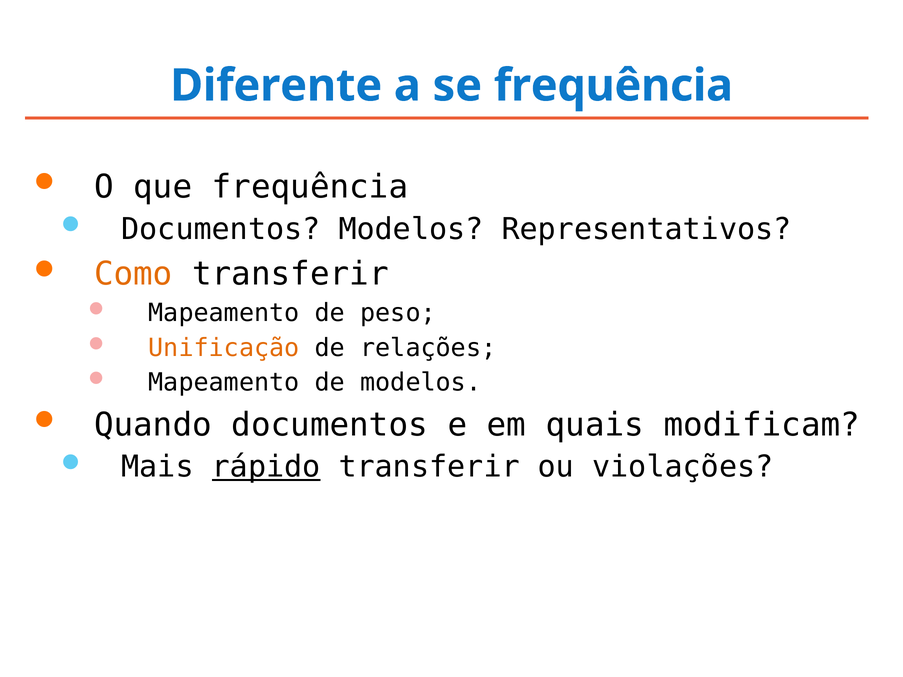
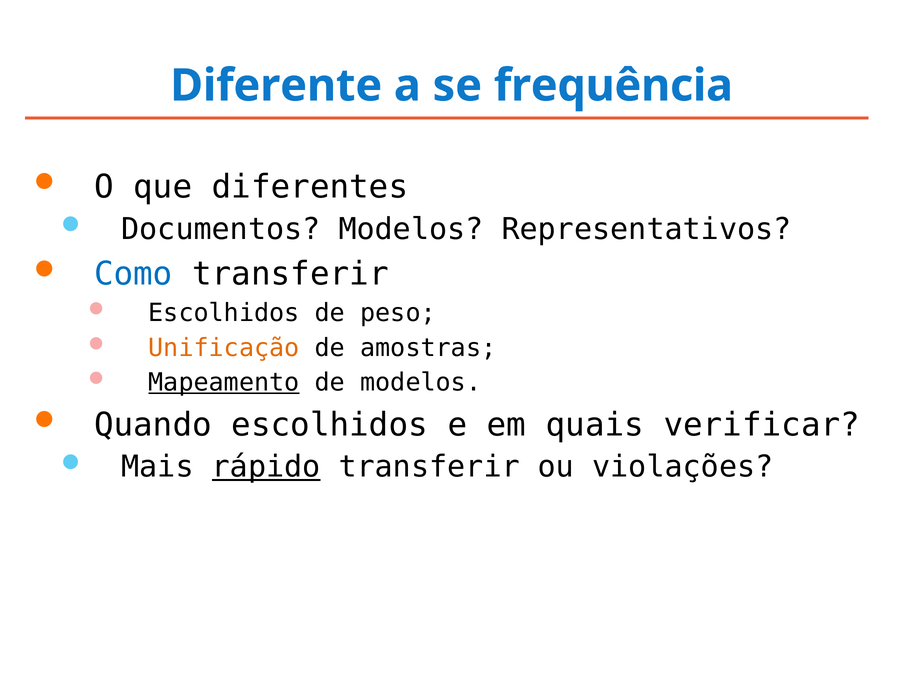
que frequência: frequência -> diferentes (310, 187)
Como colour: orange -> blue (133, 274)
Mapeamento: Mapeamento -> Escolhidos (224, 313)
relações: relações -> amostras (428, 348)
Mapeamento underline: none -> present (224, 383)
Quando documentos: documentos -> escolhidos (330, 425)
modificam: modificam -> verificar (762, 425)
